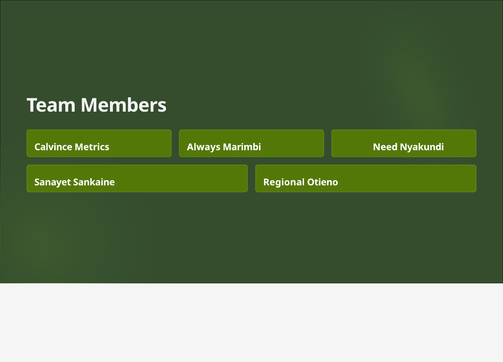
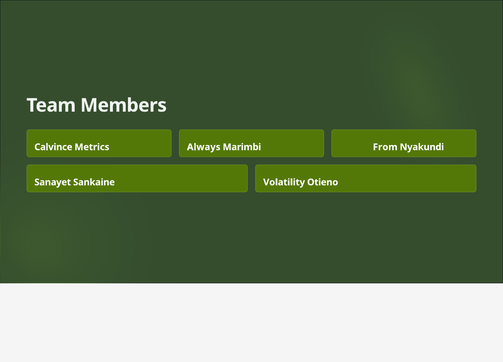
Need: Need -> From (385, 147)
Regional: Regional -> Volatility (284, 182)
